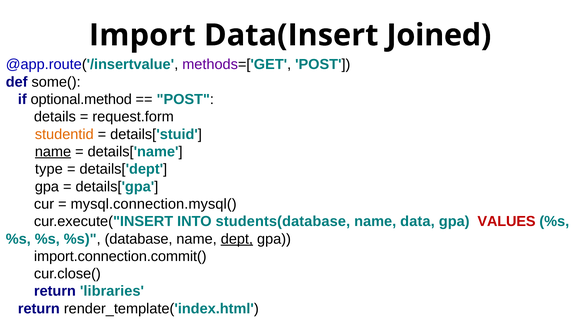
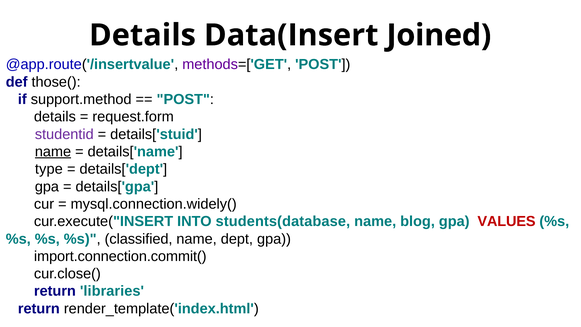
Import: Import -> Details (142, 35)
some(: some( -> those( (56, 82)
optional.method: optional.method -> support.method (81, 99)
studentid colour: orange -> purple (64, 134)
mysql.connection.mysql(: mysql.connection.mysql( -> mysql.connection.widely( (154, 204)
data: data -> blog (418, 221)
database: database -> classified (139, 239)
dept underline: present -> none (237, 239)
